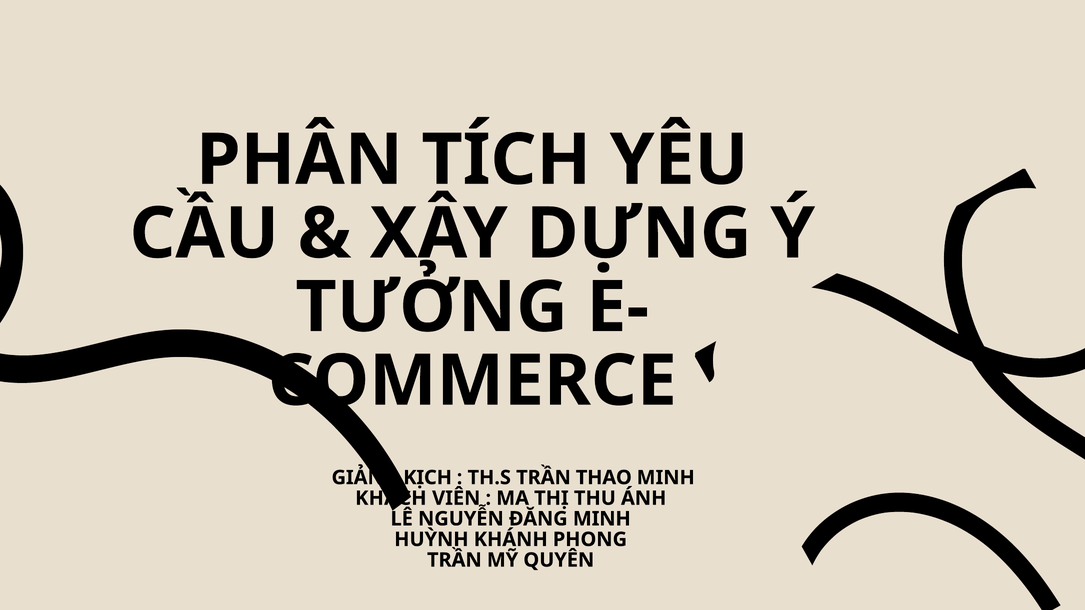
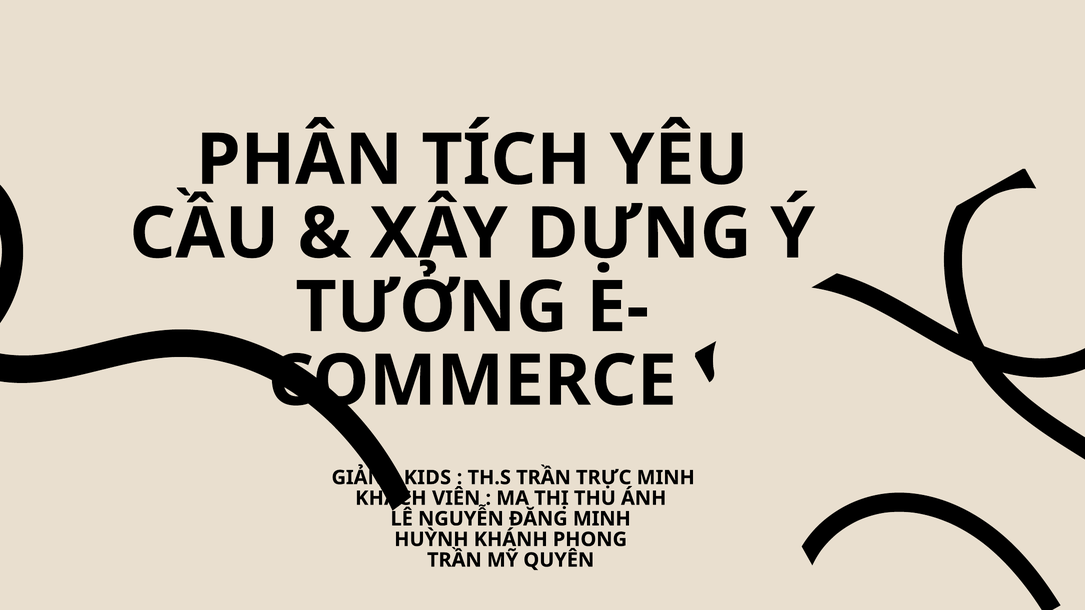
KỊCH: KỊCH -> KIDS (427, 478)
THAO: THAO -> TRỰC (604, 478)
